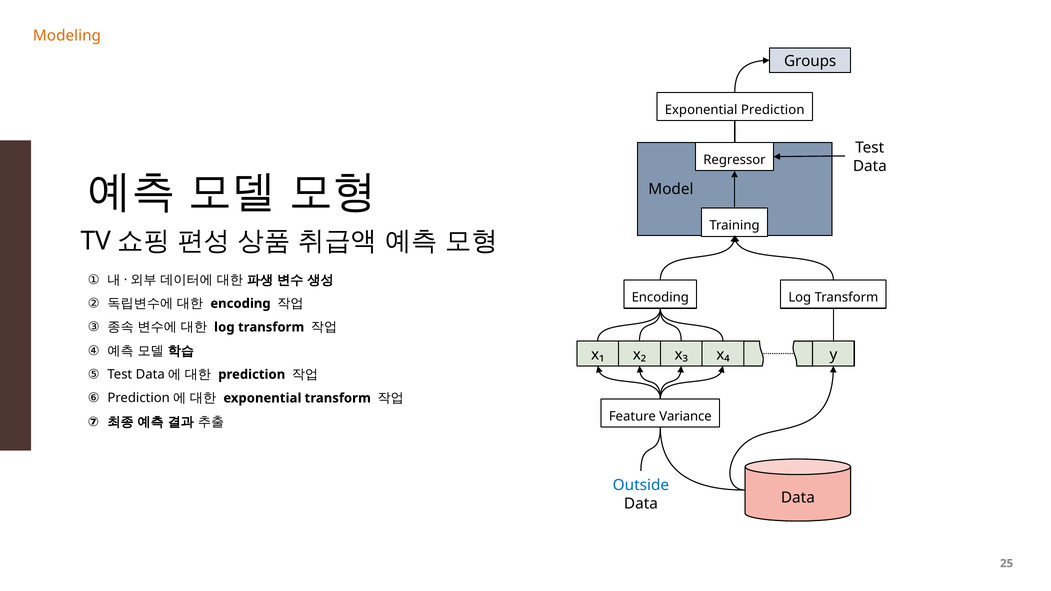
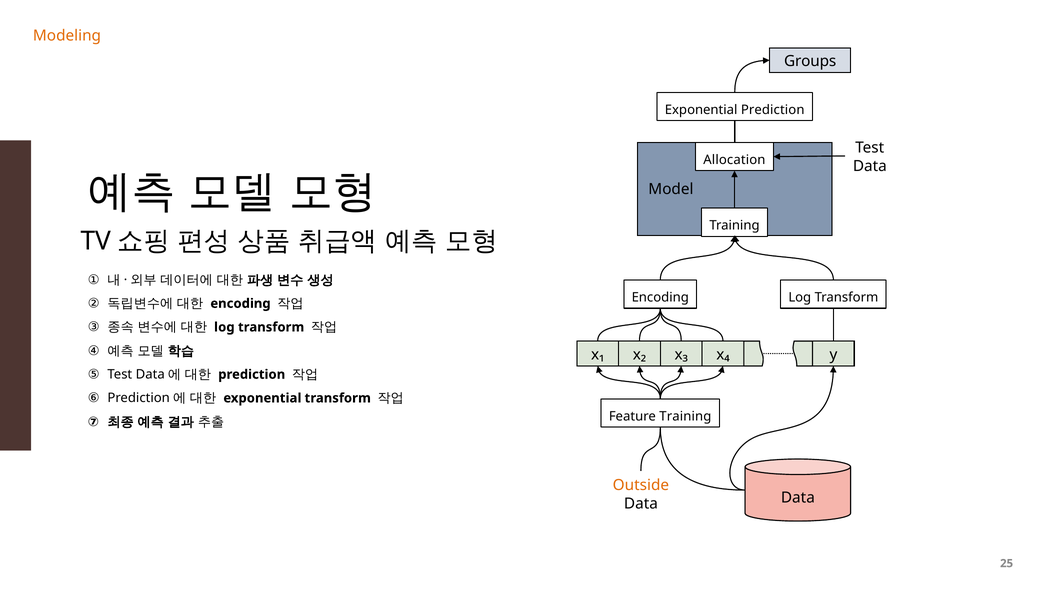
Regressor: Regressor -> Allocation (734, 160)
Feature Variance: Variance -> Training (685, 416)
Outside colour: blue -> orange (641, 485)
